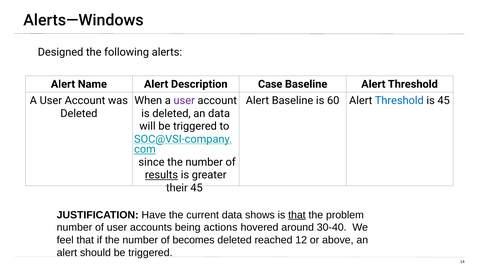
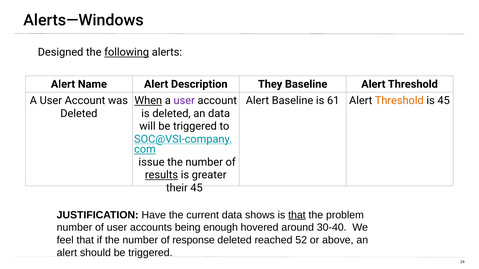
following underline: none -> present (127, 52)
Case: Case -> They (270, 84)
When underline: none -> present (148, 101)
60: 60 -> 61 (333, 101)
Threshold colour: blue -> orange (399, 101)
since: since -> issue (151, 162)
actions: actions -> enough (221, 228)
becomes: becomes -> response (194, 241)
12: 12 -> 52 (301, 241)
